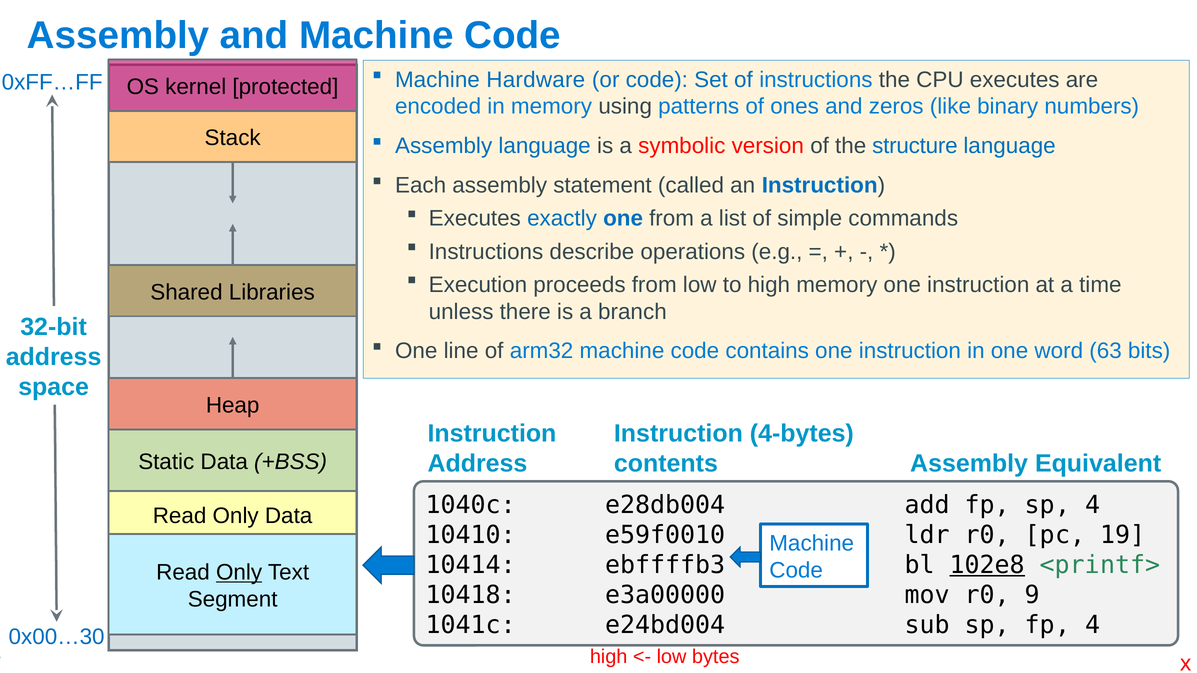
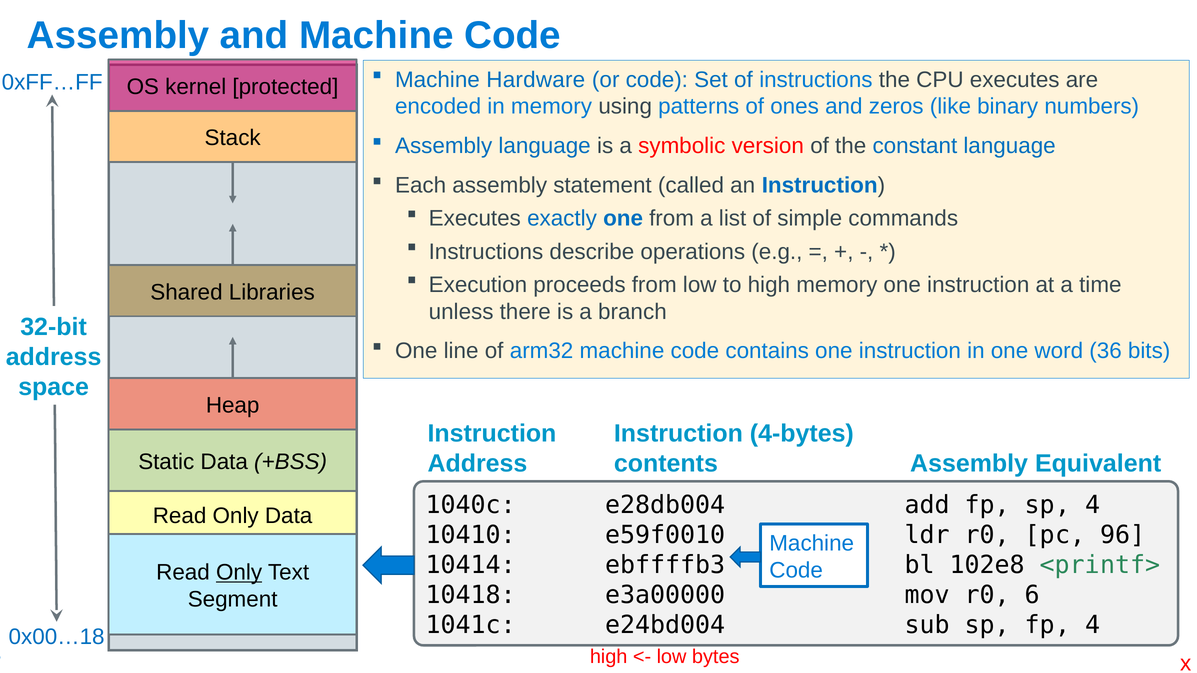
structure: structure -> constant (915, 146)
63: 63 -> 36 (1106, 351)
19: 19 -> 96 (1123, 535)
102e8 underline: present -> none (987, 565)
9: 9 -> 6 (1032, 595)
0x00…30: 0x00…30 -> 0x00…18 (57, 637)
